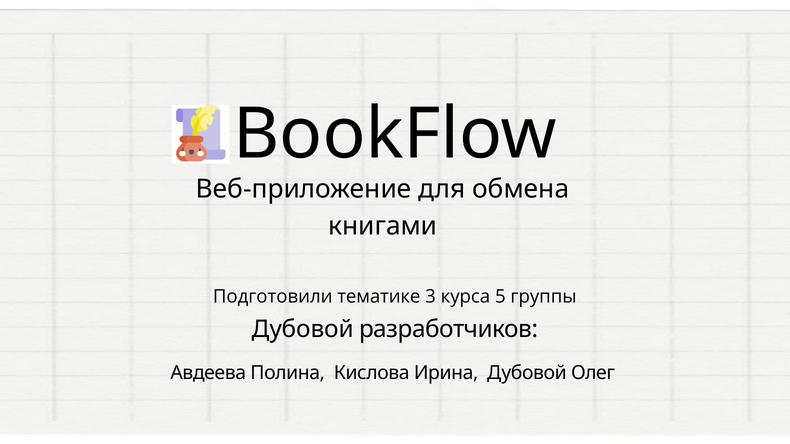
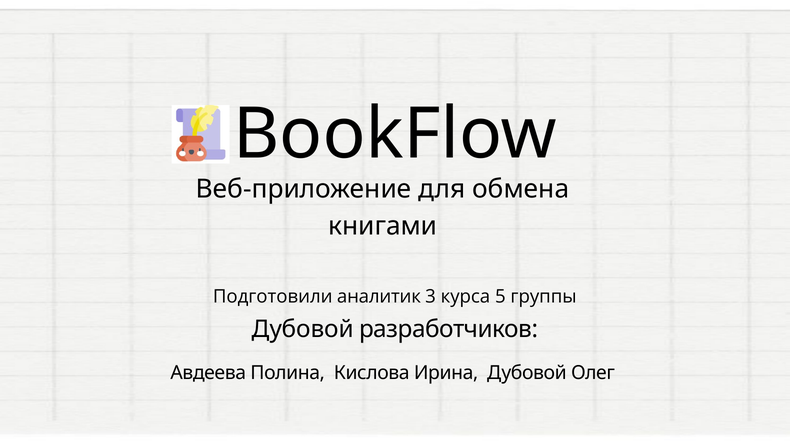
тематике: тематике -> аналитик (379, 297)
